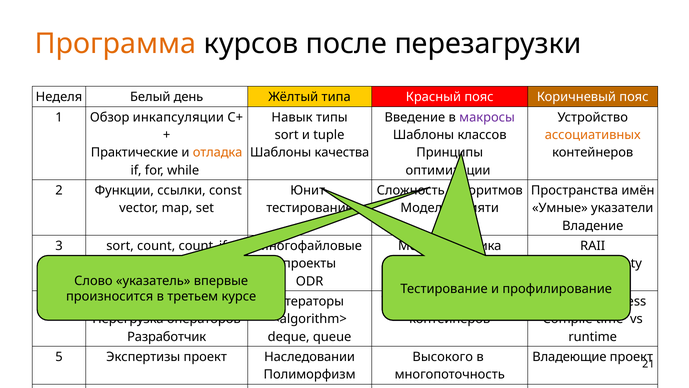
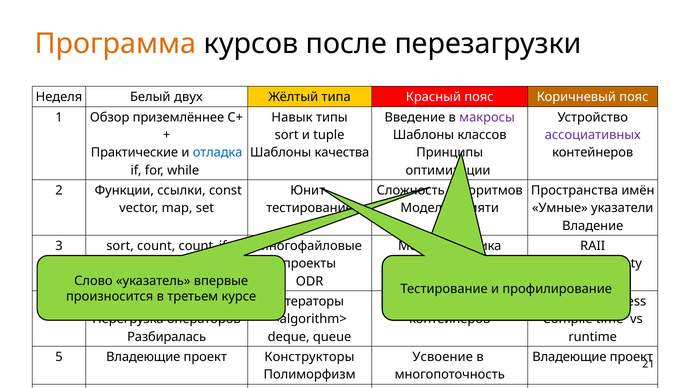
день: день -> двух (188, 97)
инкапсуляции: инкапсуляции -> приземлённее (178, 117)
ассоциативных colour: orange -> purple (593, 135)
отладка colour: orange -> blue (218, 152)
Разработчик: Разработчик -> Разбиралась (167, 336)
5 Экспертизы: Экспертизы -> Владеющие (143, 357)
Наследовании: Наследовании -> Конструкторы (309, 357)
Высокого: Высокого -> Усвоение (443, 357)
